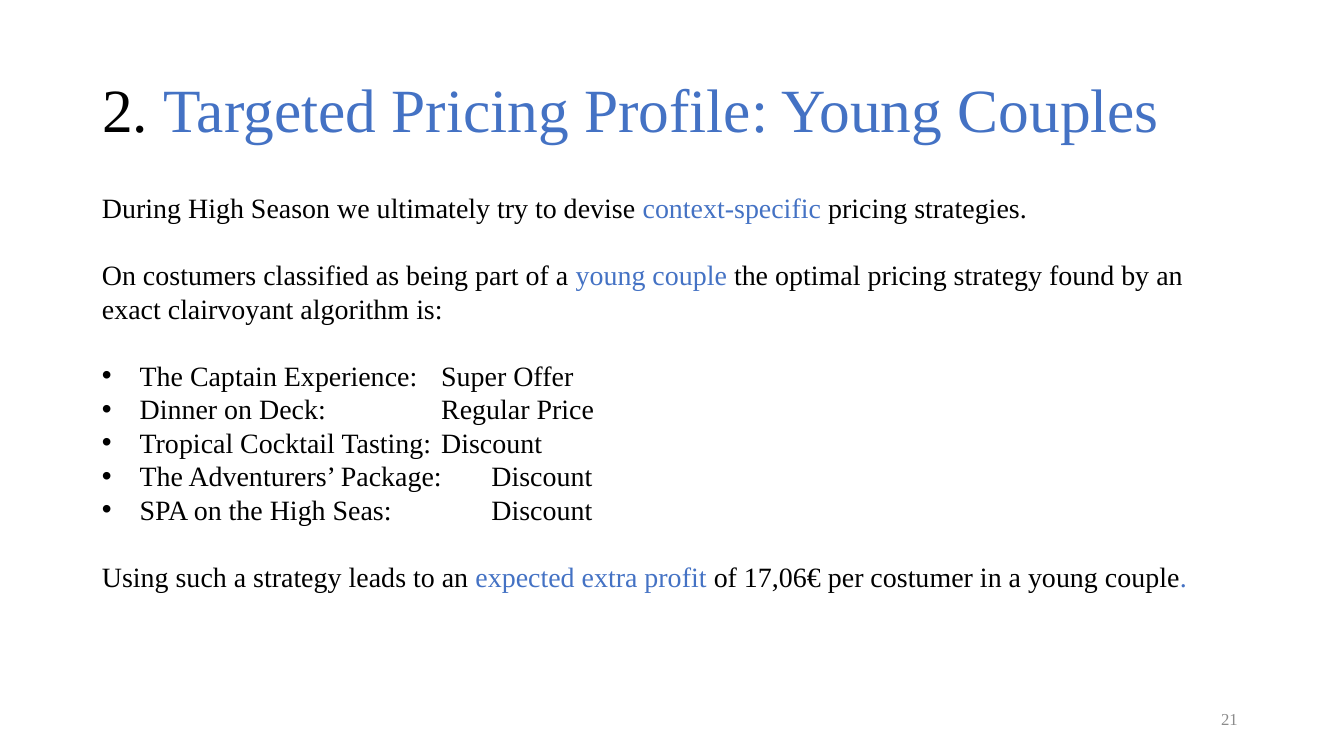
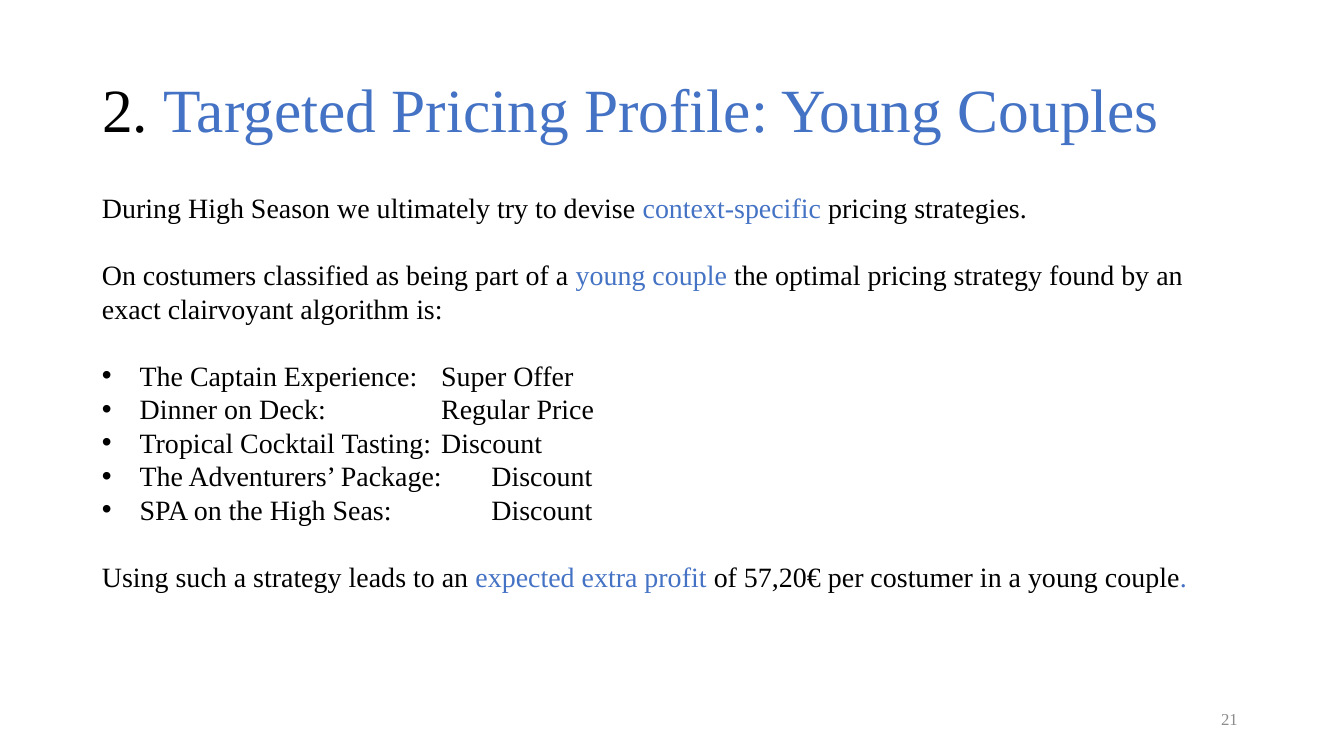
17,06€: 17,06€ -> 57,20€ (782, 578)
